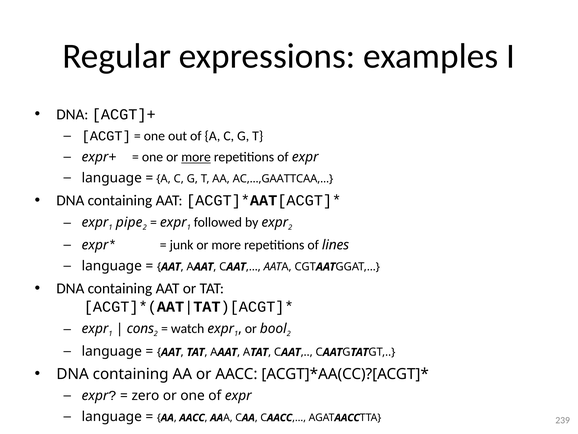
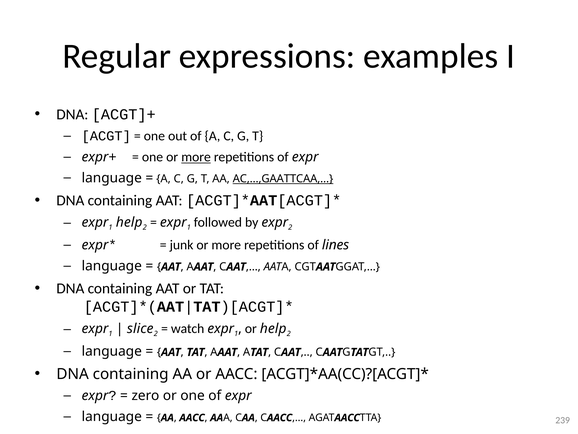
AC,…,GAATTCAA,… underline: none -> present (283, 179)
pipe: pipe -> help (129, 222)
cons: cons -> slice (140, 328)
or bool: bool -> help (273, 328)
